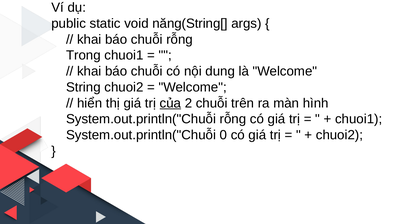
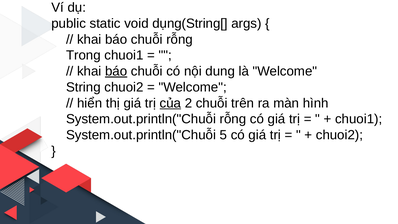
năng(String[: năng(String[ -> dụng(String[ (190, 23)
báo underline: none -> present (116, 71)
0: 0 -> 5 (223, 135)
